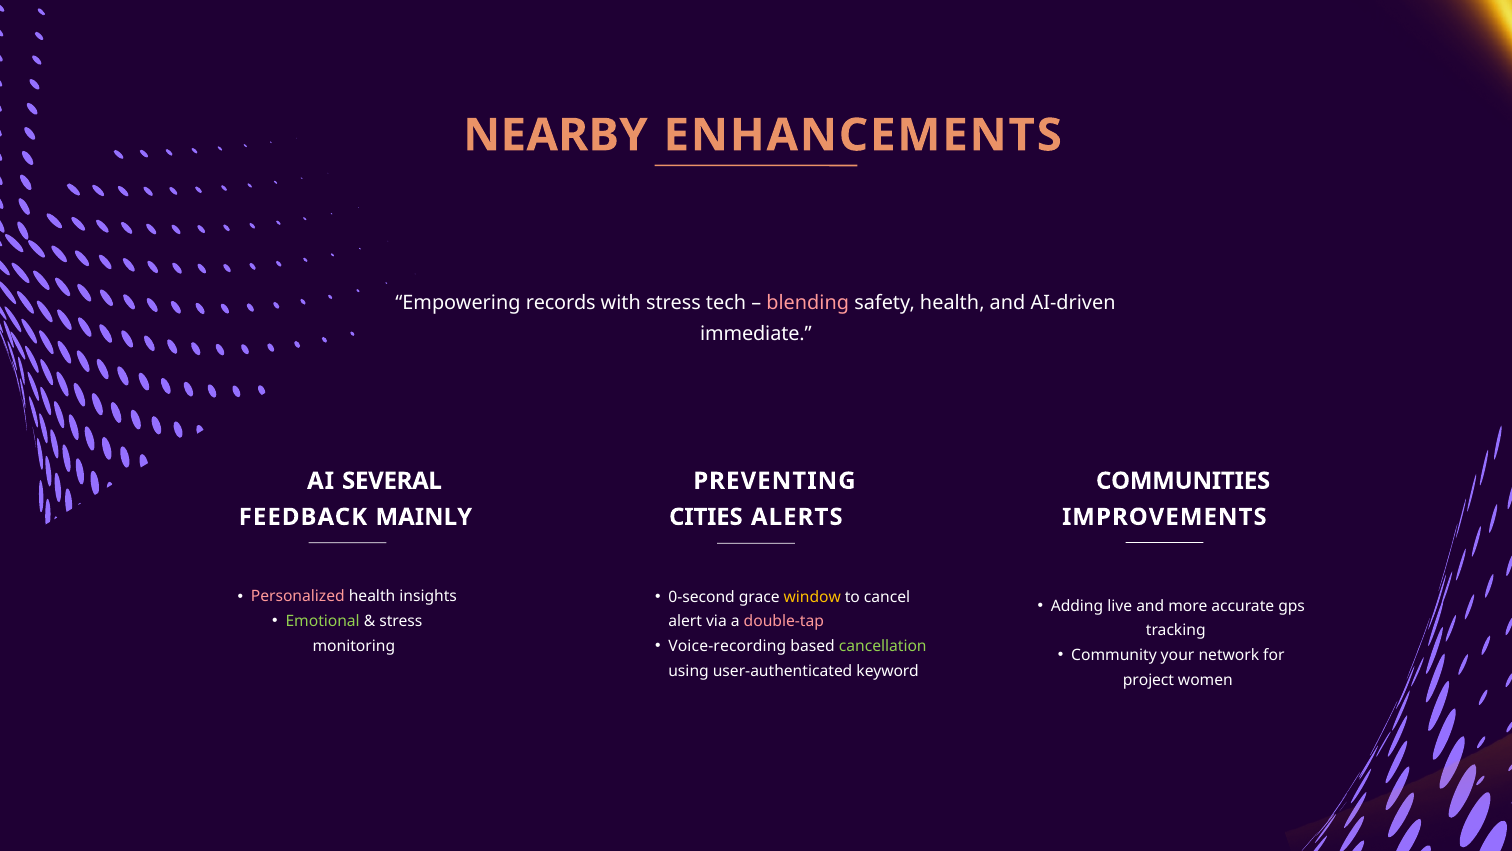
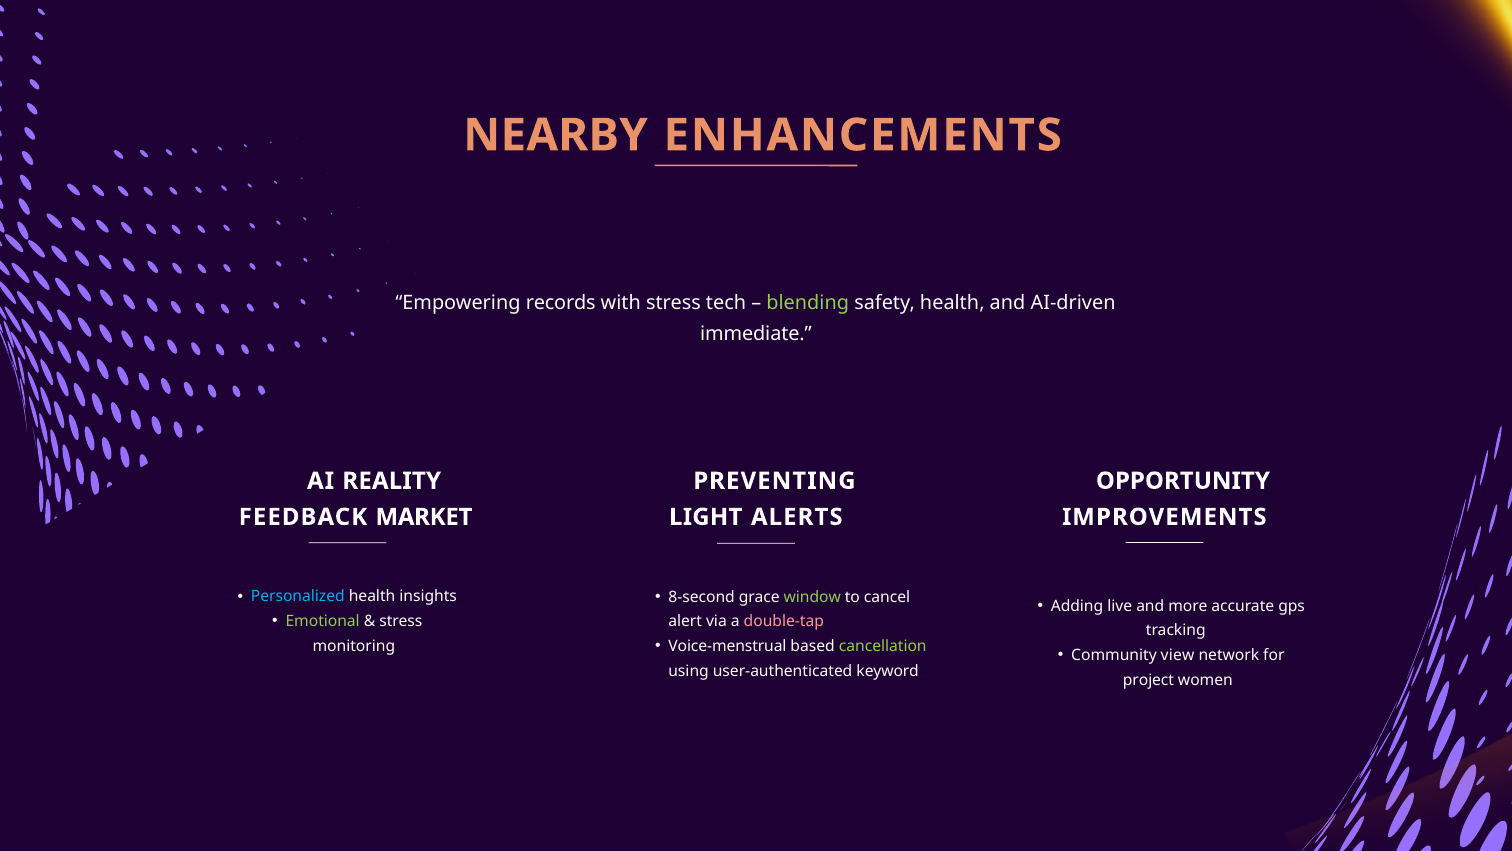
blending colour: pink -> light green (808, 303)
SEVERAL: SEVERAL -> REALITY (392, 481)
COMMUNITIES: COMMUNITIES -> OPPORTUNITY (1183, 481)
MAINLY: MAINLY -> MARKET (424, 517)
CITIES: CITIES -> LIGHT (706, 517)
Personalized colour: pink -> light blue (298, 596)
0-second: 0-second -> 8-second (702, 597)
window colour: yellow -> light green (812, 597)
Voice-recording: Voice-recording -> Voice-menstrual (727, 646)
your: your -> view (1178, 655)
